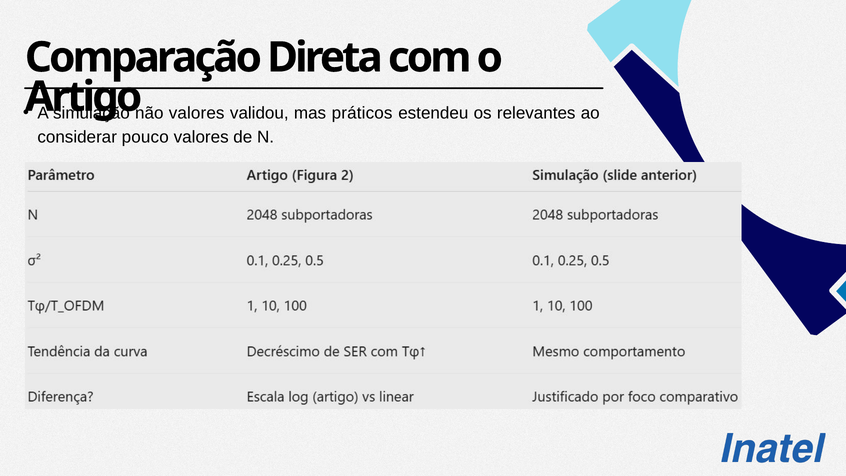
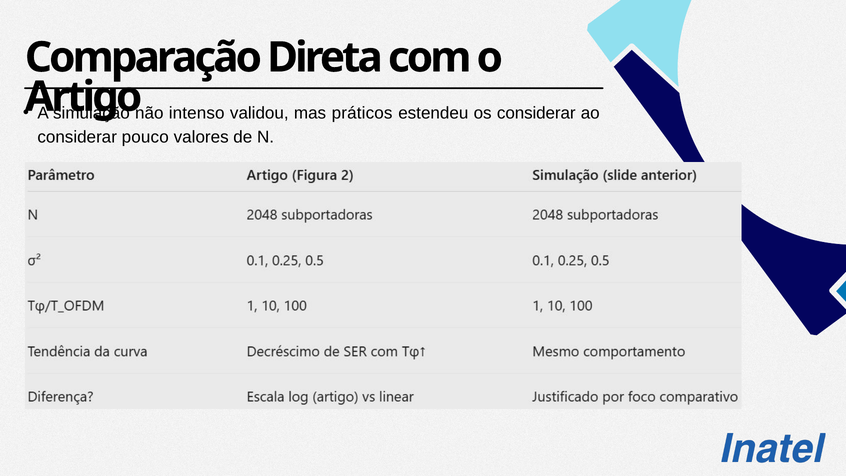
não valores: valores -> intenso (197, 113)
os relevantes: relevantes -> considerar (536, 113)
